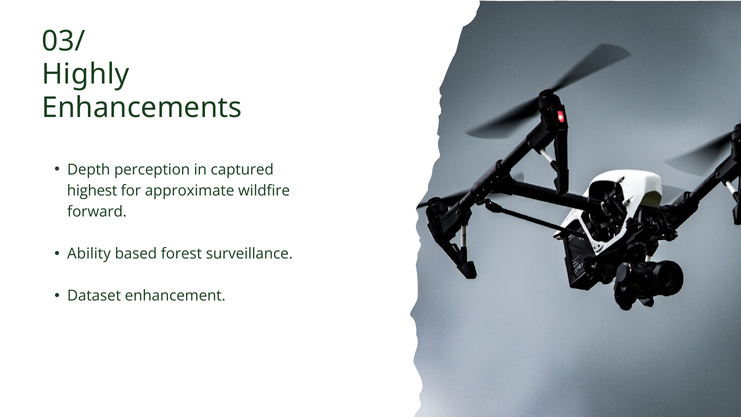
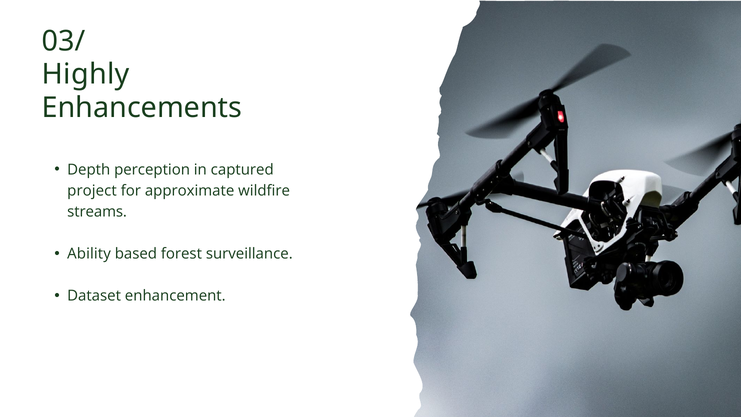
highest: highest -> project (92, 191)
forward: forward -> streams (97, 212)
